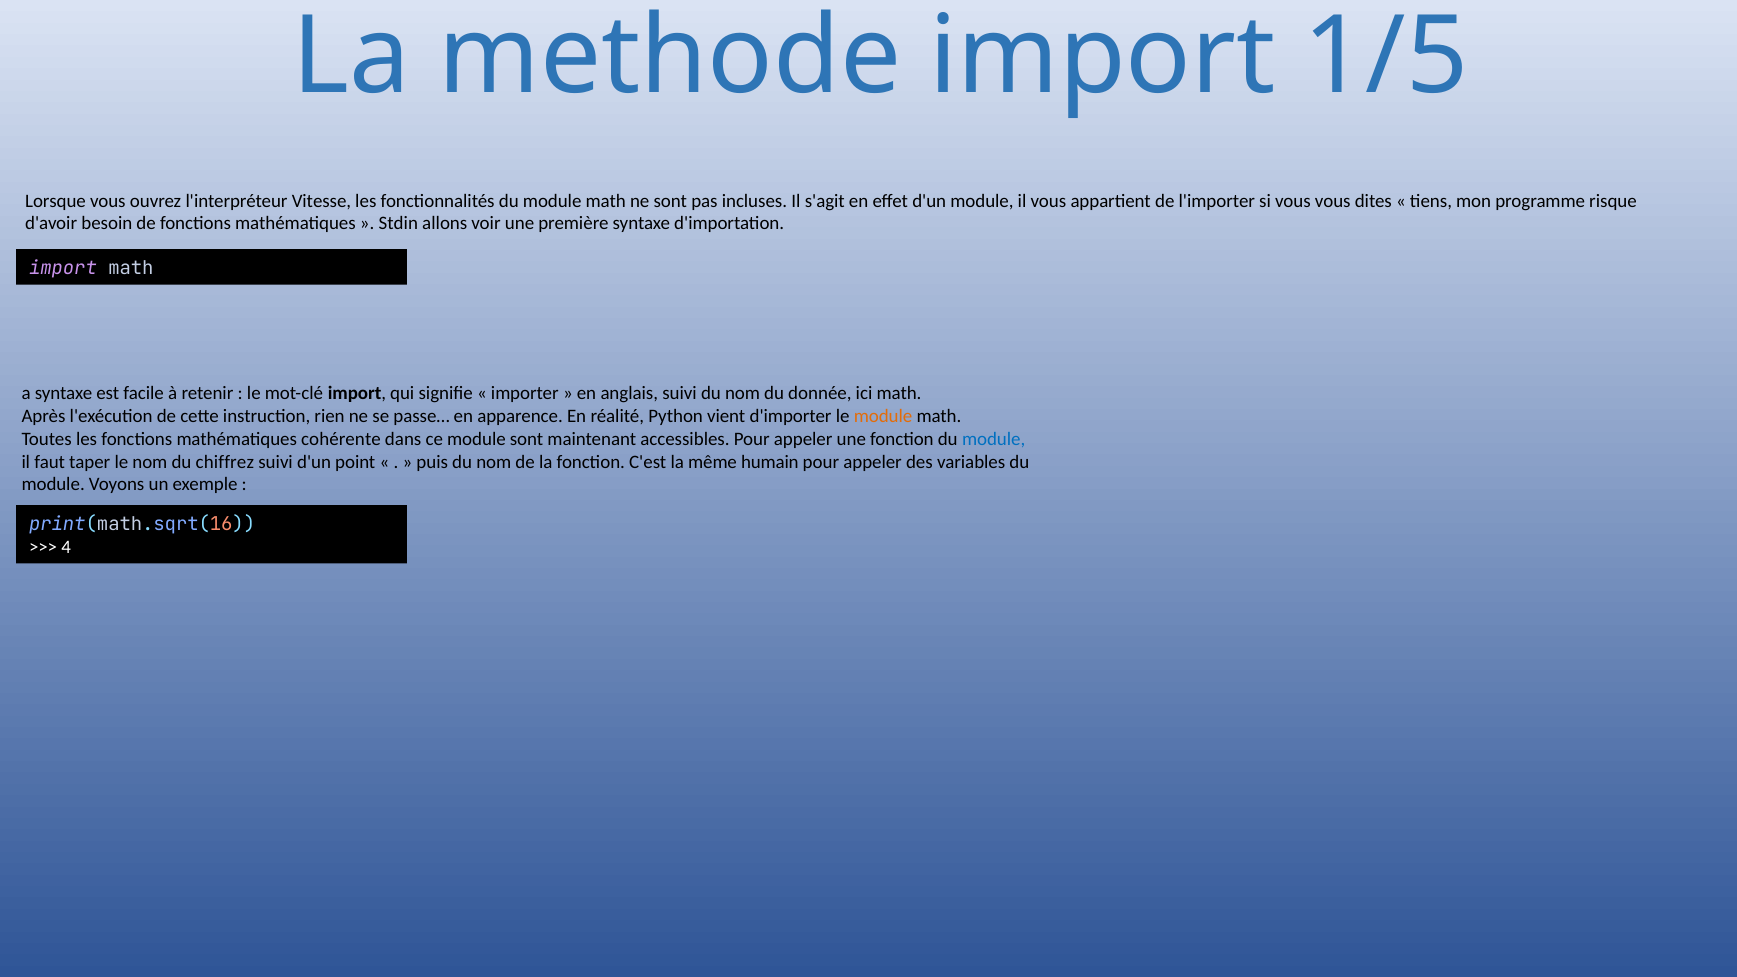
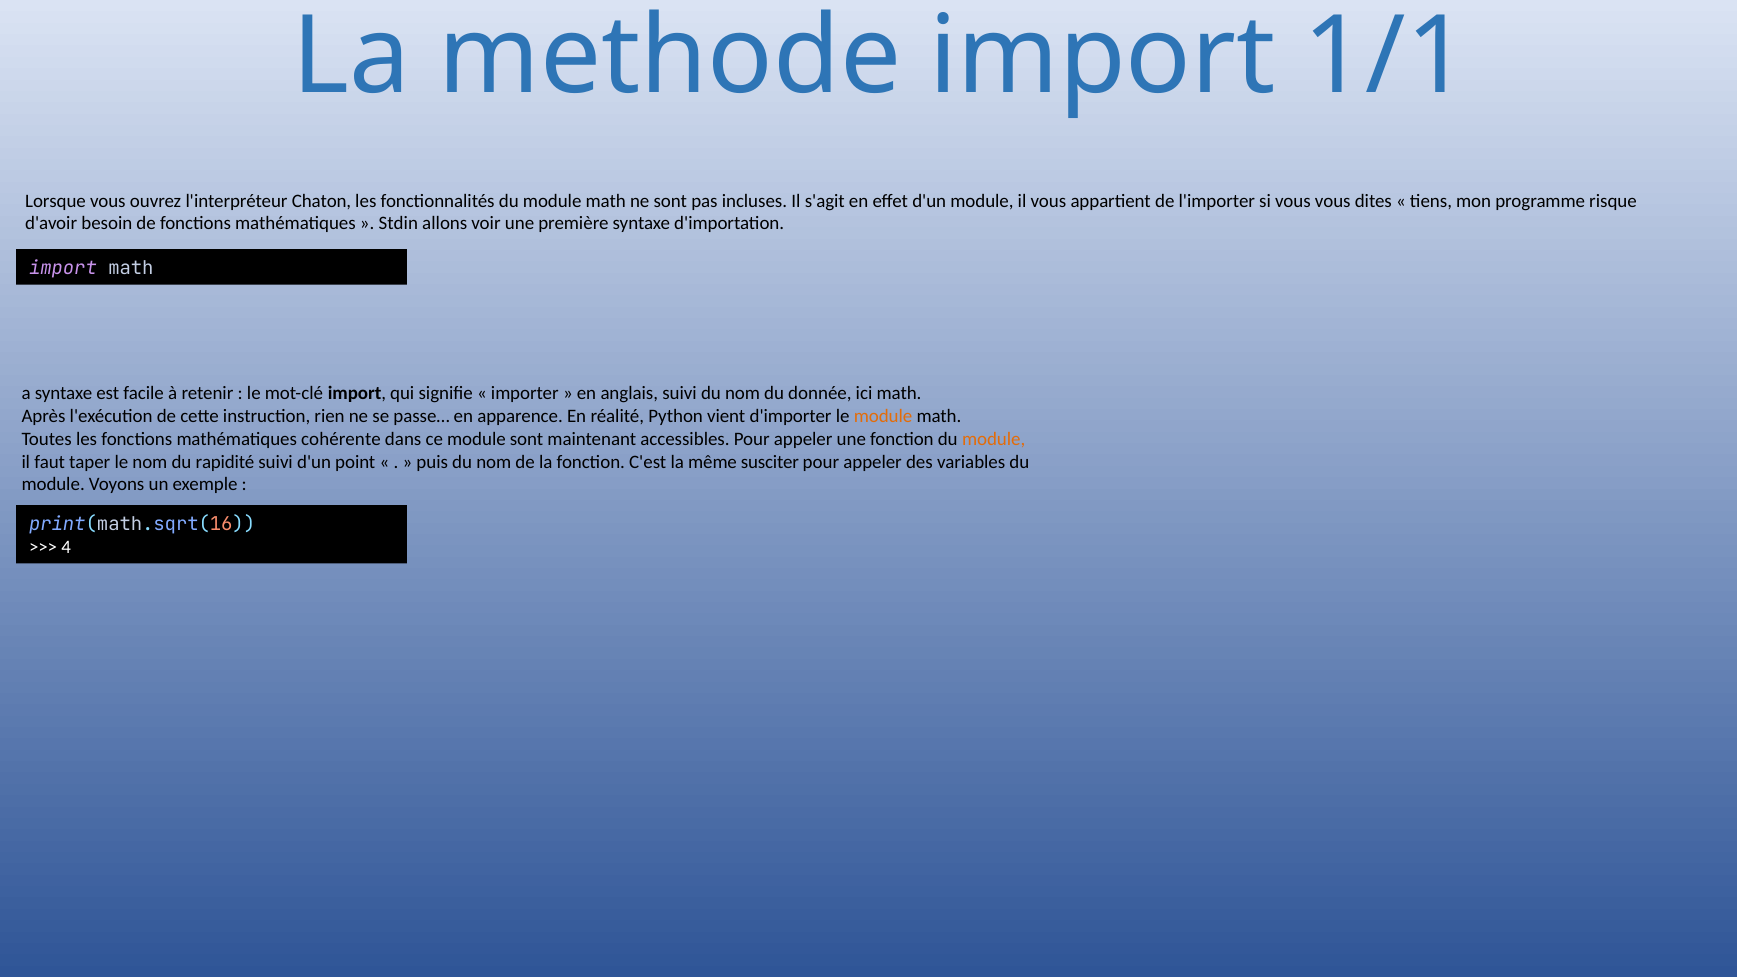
1/5: 1/5 -> 1/1 (1386, 57)
Vitesse: Vitesse -> Chaton (321, 201)
module colour: blue -> orange (994, 439)
chiffrez: chiffrez -> rapidité (225, 462)
humain: humain -> susciter (770, 462)
